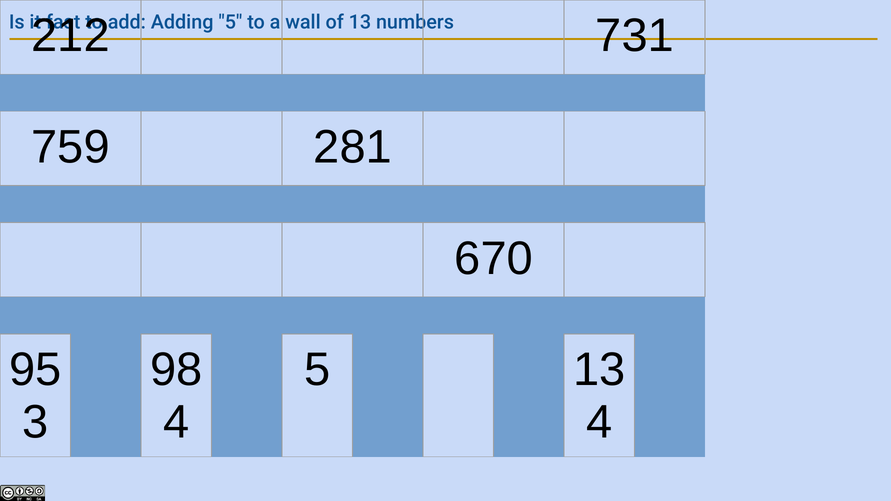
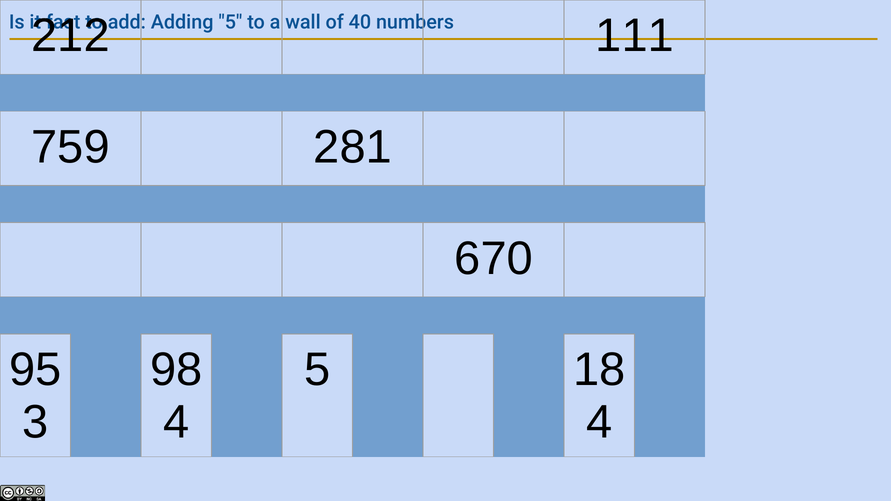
of 13: 13 -> 40 (360, 22)
731: 731 -> 111 (635, 36)
5 13: 13 -> 18 (599, 370)
